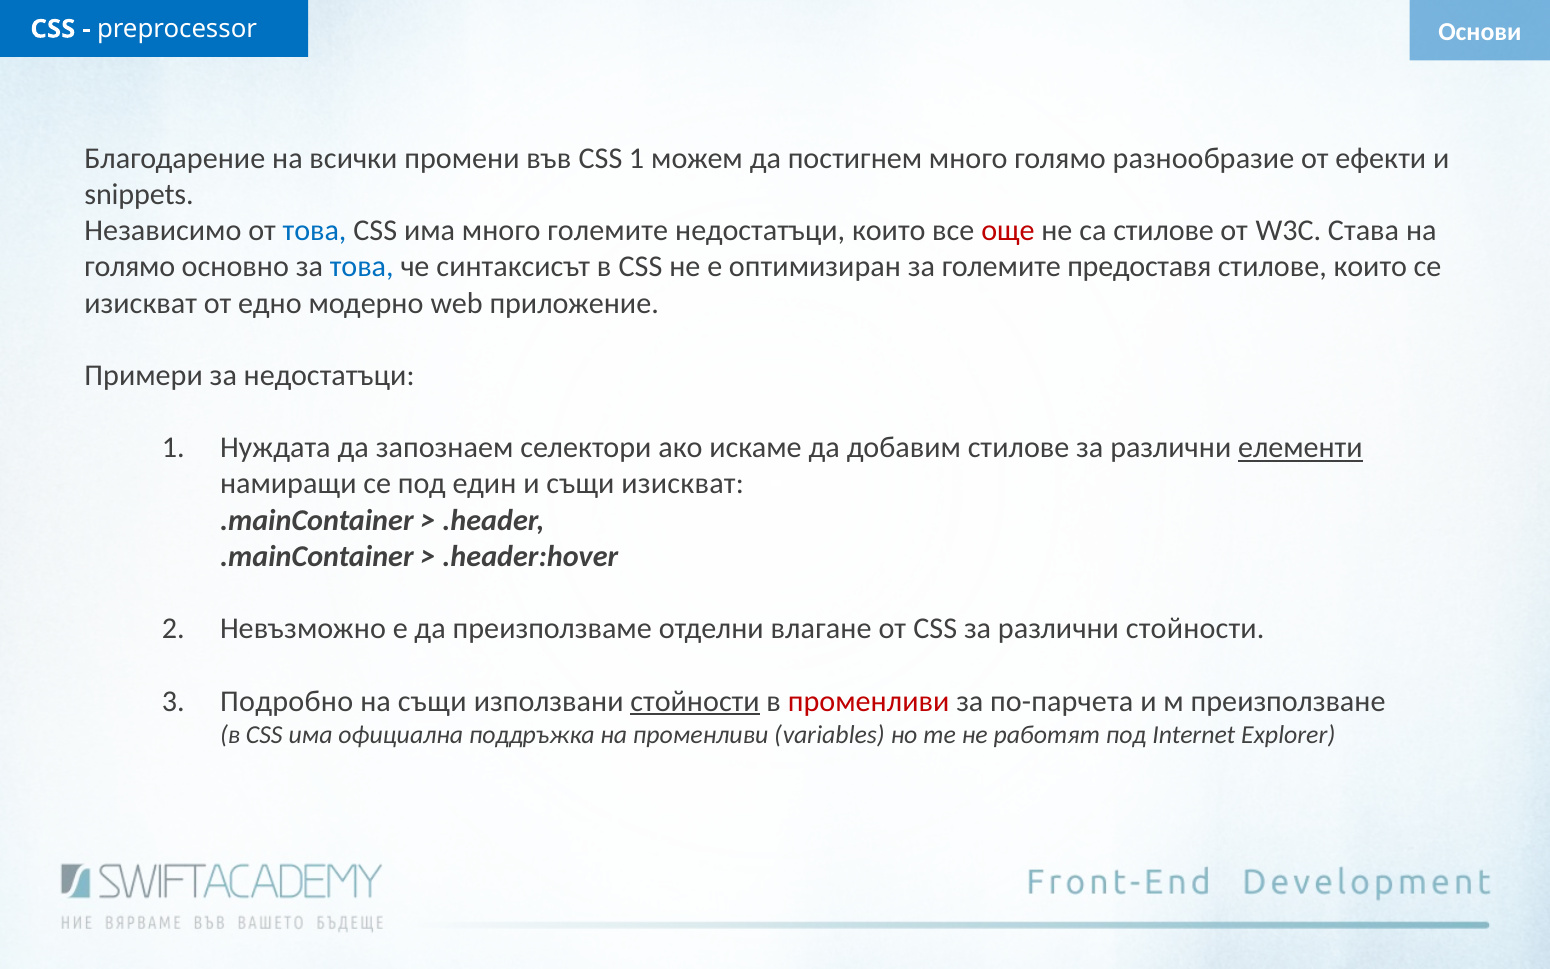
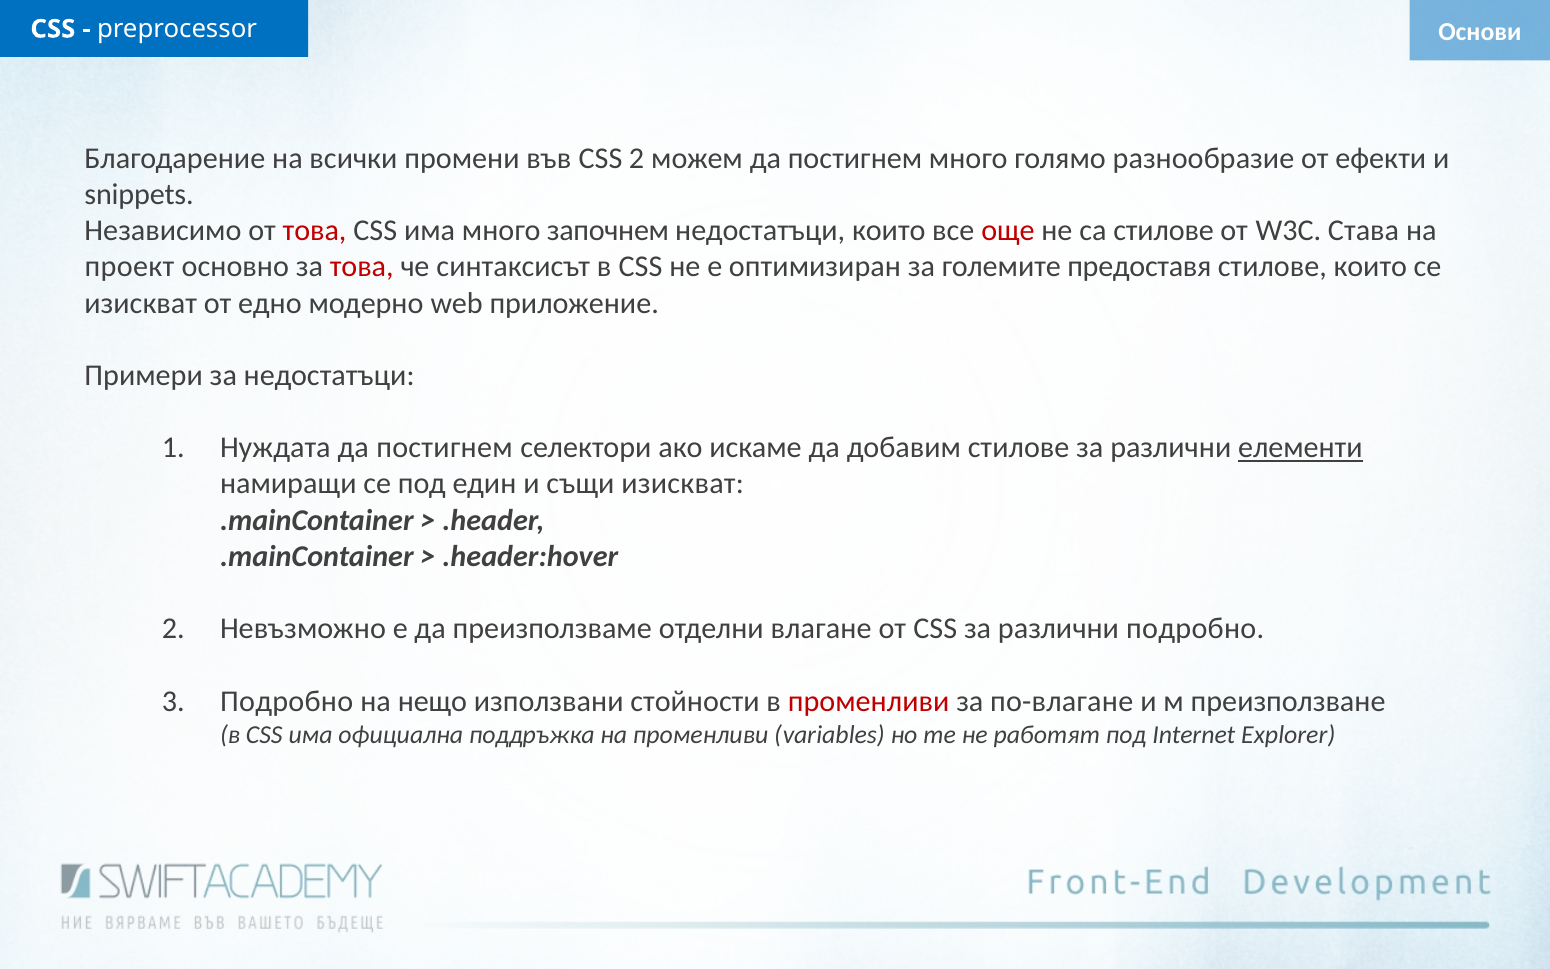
CSS 1: 1 -> 2 (637, 158)
това colour: blue -> red (315, 231)
много големите: големите -> започнем (608, 231)
голямо: голямо -> проект (129, 267)
това colour: blue -> red (362, 267)
Нуждата да запознаем: запознаем -> постигнем (445, 448)
различни стойности: стойности -> подробно (1195, 629)
на същи: същи -> нещо (432, 701)
стойности underline: present -> none (695, 701)
по-парчета: по-парчета -> по-влагане (1062, 701)
